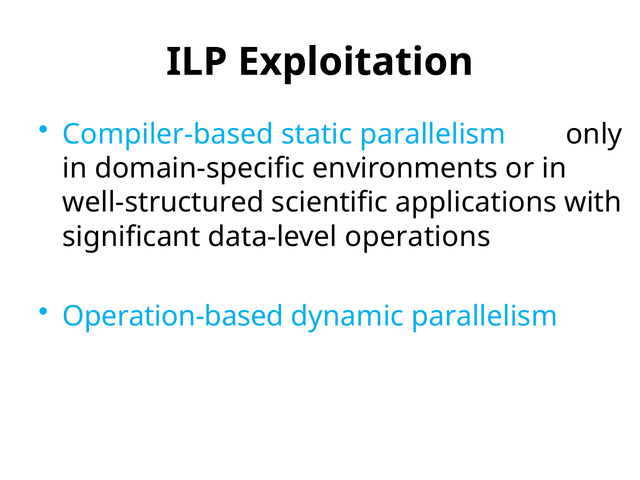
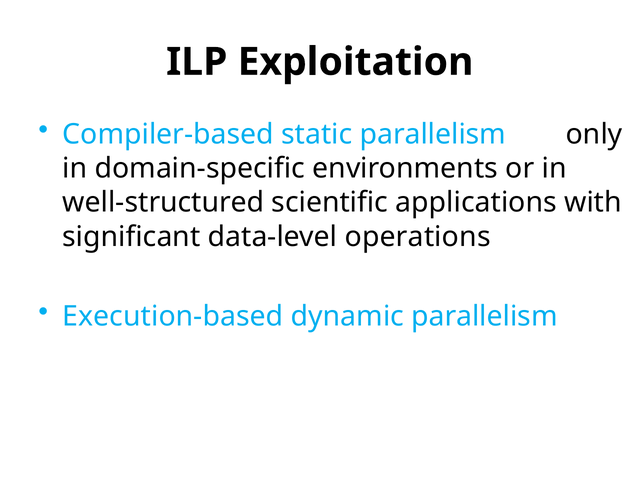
Operation-based: Operation-based -> Execution-based (173, 316)
